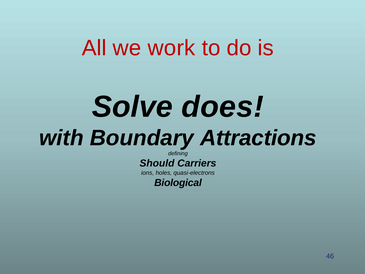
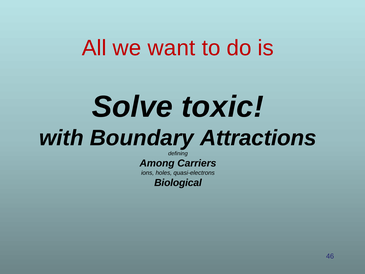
work: work -> want (172, 48)
does: does -> toxic (223, 107)
Should: Should -> Among (157, 163)
